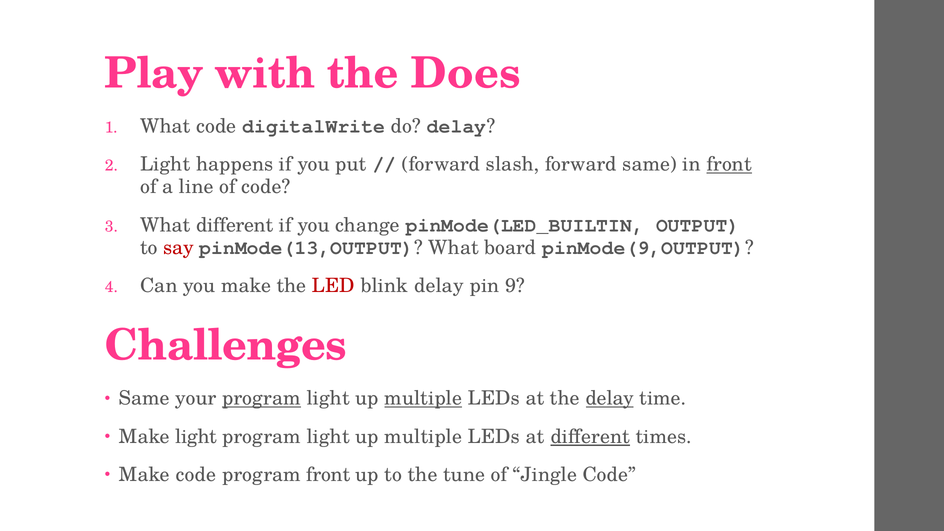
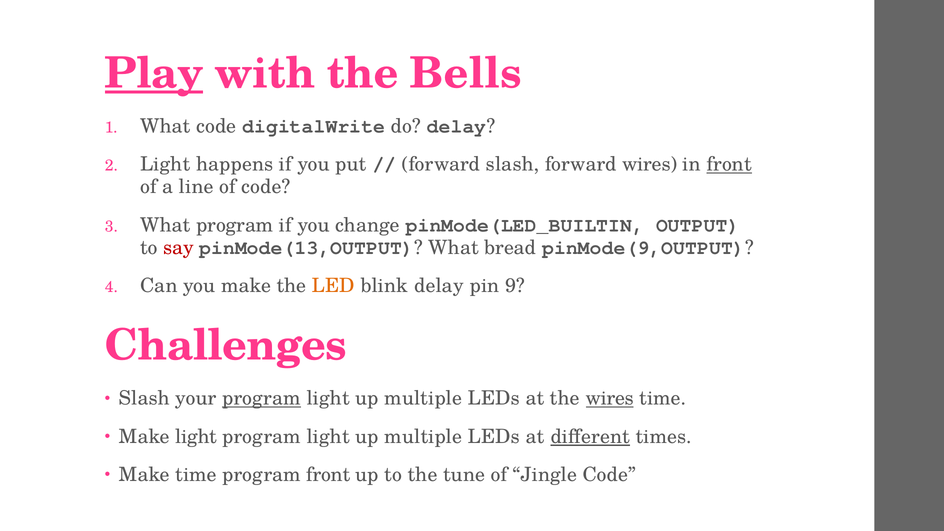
Play underline: none -> present (154, 73)
Does: Does -> Bells (466, 73)
forward same: same -> wires (650, 164)
What different: different -> program (235, 225)
board: board -> bread (510, 248)
LED colour: red -> orange (333, 286)
Same: Same -> Slash (144, 398)
multiple underline: present -> none (423, 398)
the delay: delay -> wires (610, 398)
Make code: code -> time (196, 475)
